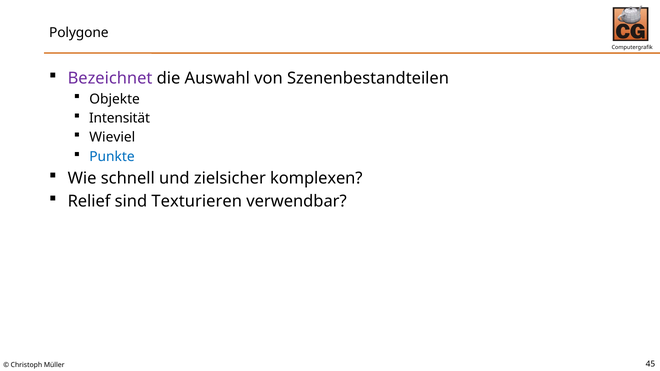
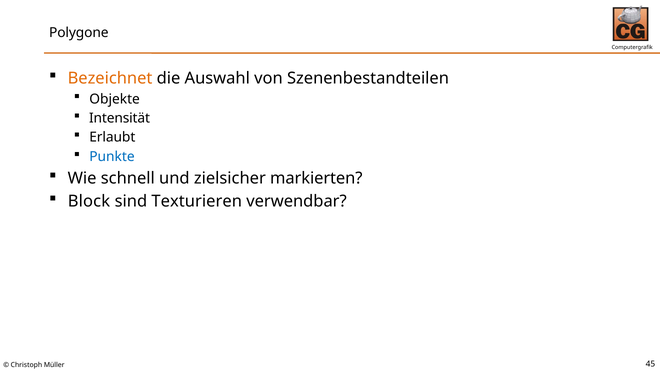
Bezeichnet colour: purple -> orange (110, 78)
Wieviel: Wieviel -> Erlaubt (112, 138)
komplexen: komplexen -> markierten (316, 178)
Relief: Relief -> Block (89, 202)
